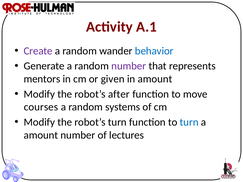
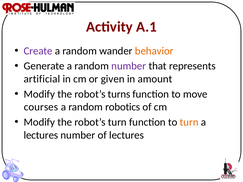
behavior colour: blue -> orange (154, 51)
mentors: mentors -> artificial (42, 79)
after: after -> turns (119, 94)
systems: systems -> robotics (123, 107)
turn colour: blue -> orange (189, 122)
amount: amount -> lectures (41, 135)
